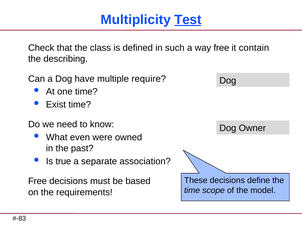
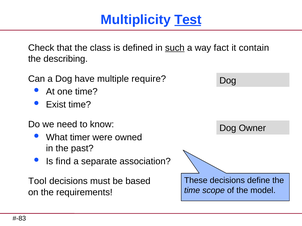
such underline: none -> present (175, 48)
way free: free -> fact (221, 48)
even: even -> timer (80, 138)
true: true -> find (63, 162)
Free: Free -> Tool (37, 182)
